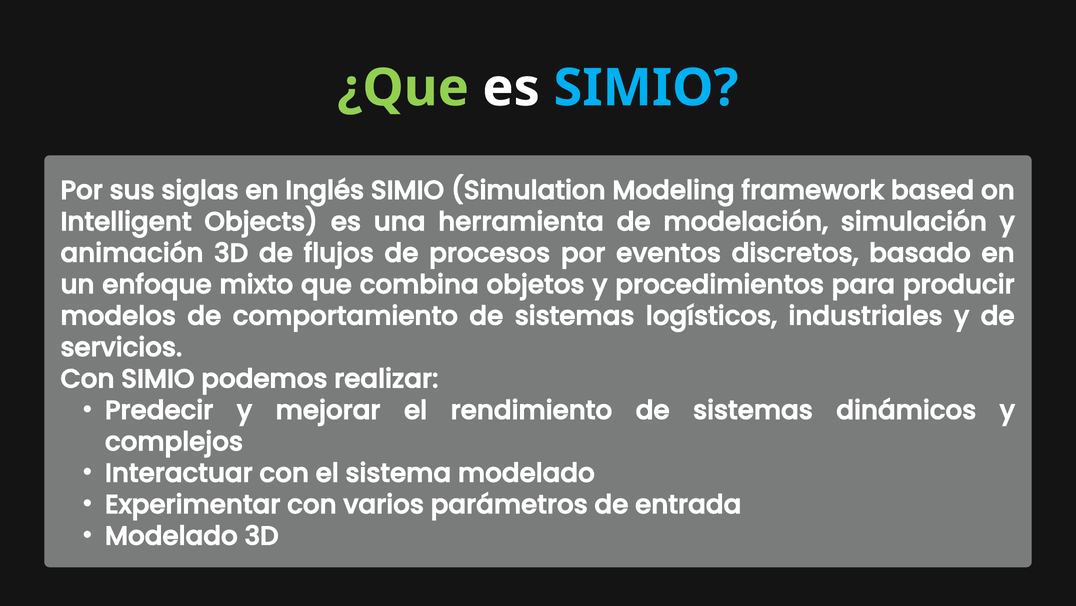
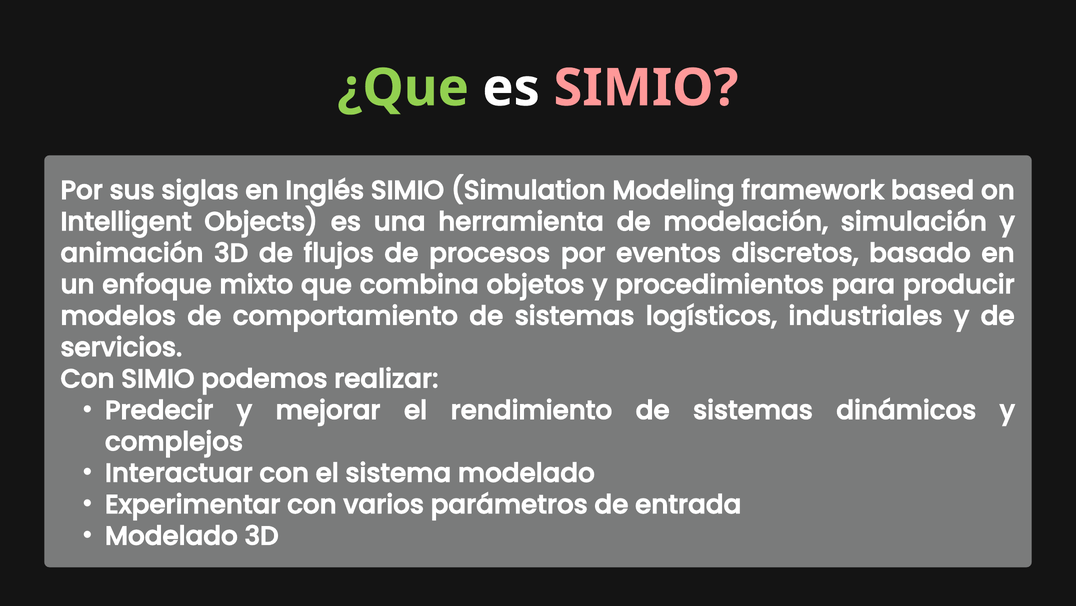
SIMIO colour: light blue -> pink (646, 88)
